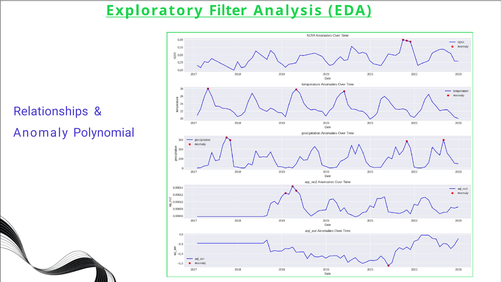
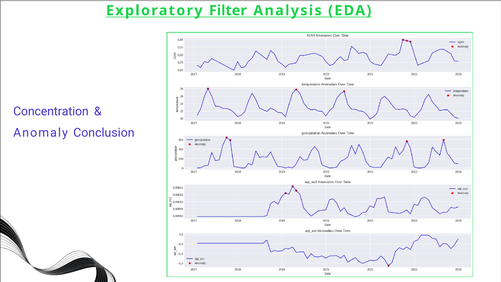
Relationships: Relationships -> Concentration (51, 111)
Polynomial: Polynomial -> Conclusion (104, 133)
